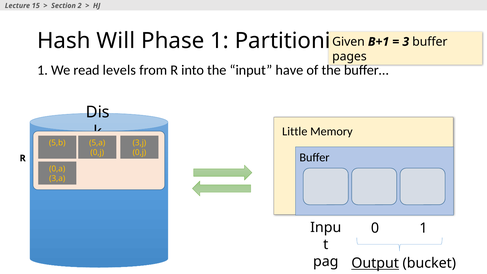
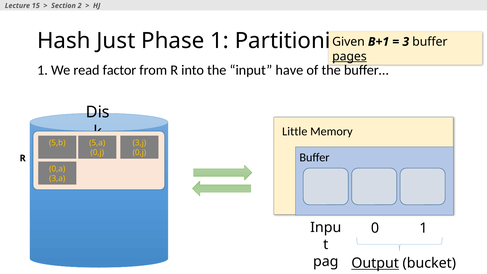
Will: Will -> Just (116, 41)
pages underline: none -> present (349, 56)
levels: levels -> factor (119, 70)
